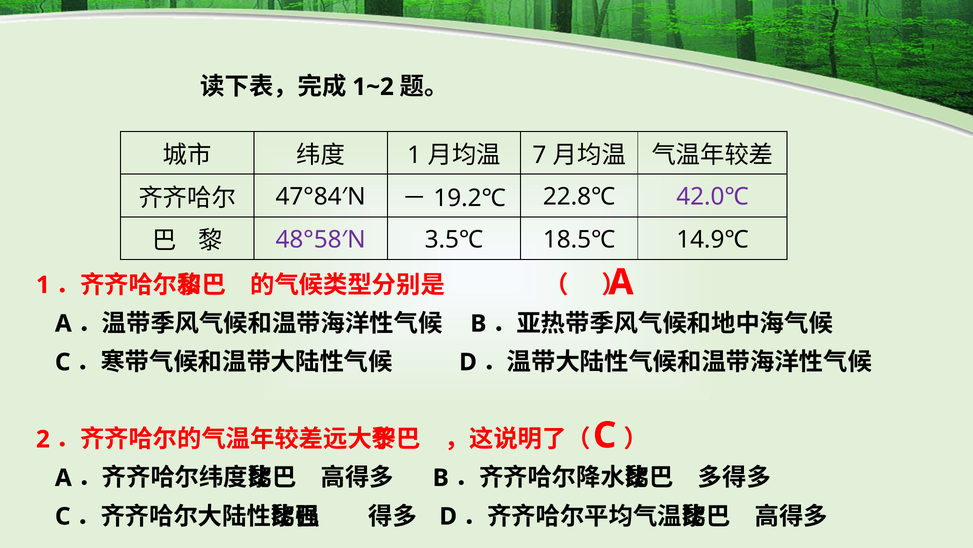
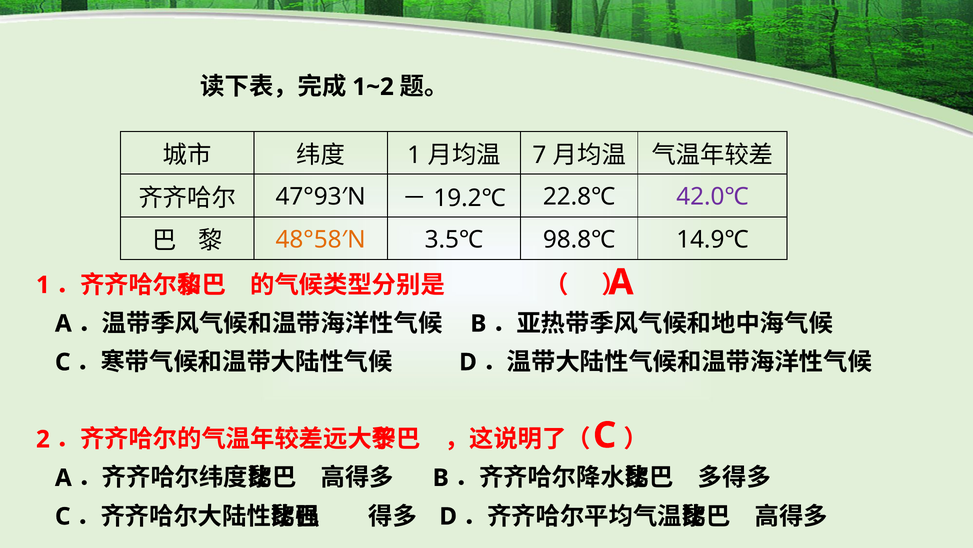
47°84′N: 47°84′N -> 47°93′N (321, 197)
48°58′N colour: purple -> orange (321, 239)
18.5℃: 18.5℃ -> 98.8℃ (579, 239)
